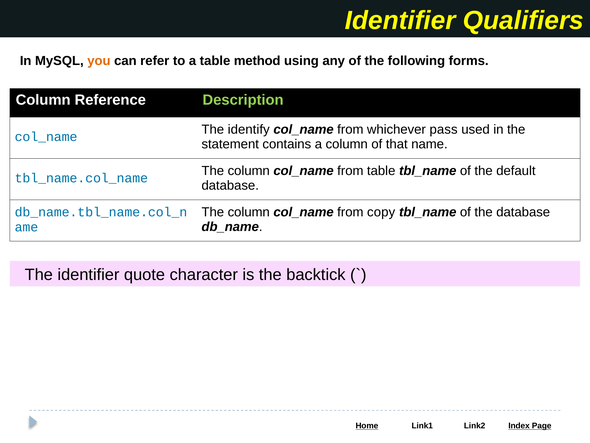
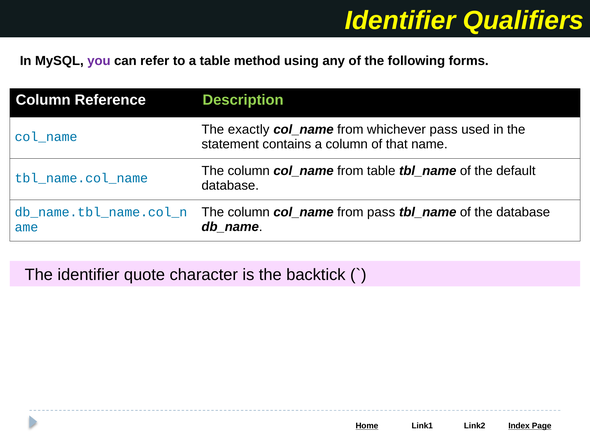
you colour: orange -> purple (99, 61)
identify: identify -> exactly (249, 129)
from copy: copy -> pass (381, 212)
